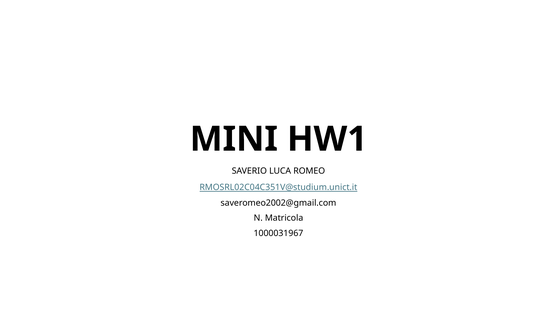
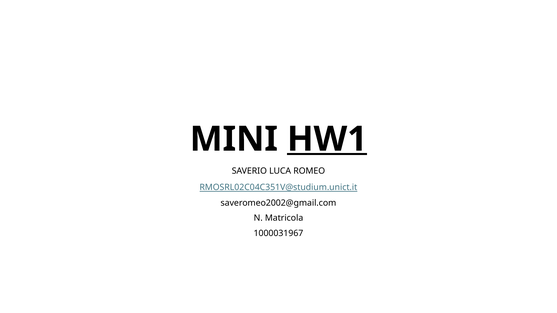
HW1 underline: none -> present (327, 139)
